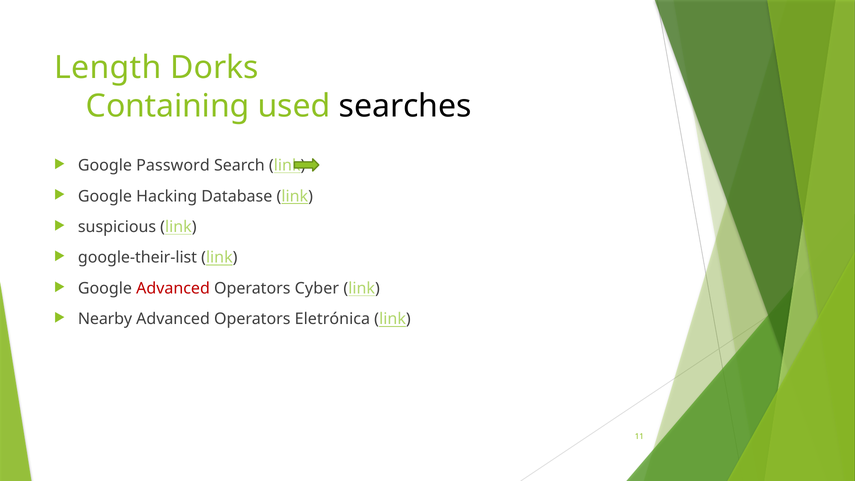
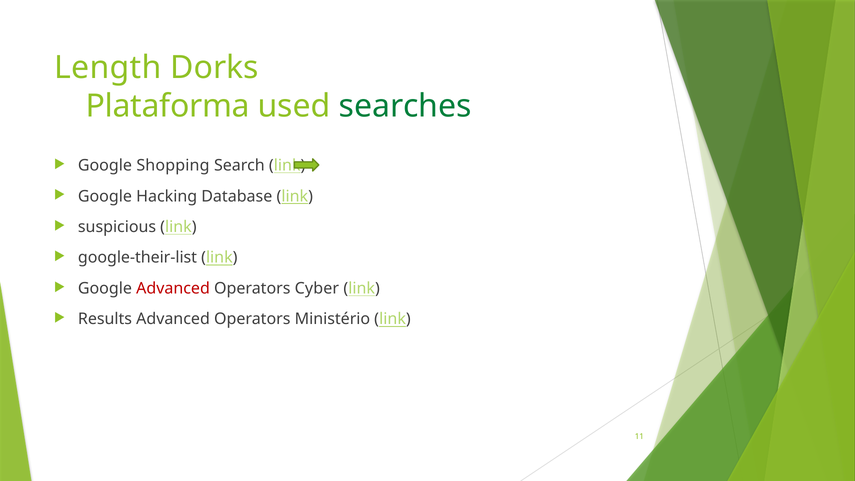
Containing: Containing -> Plataforma (168, 106)
searches colour: black -> green (405, 106)
Password: Password -> Shopping (173, 165)
Nearby: Nearby -> Results (105, 319)
Eletrónica: Eletrónica -> Ministério (332, 319)
